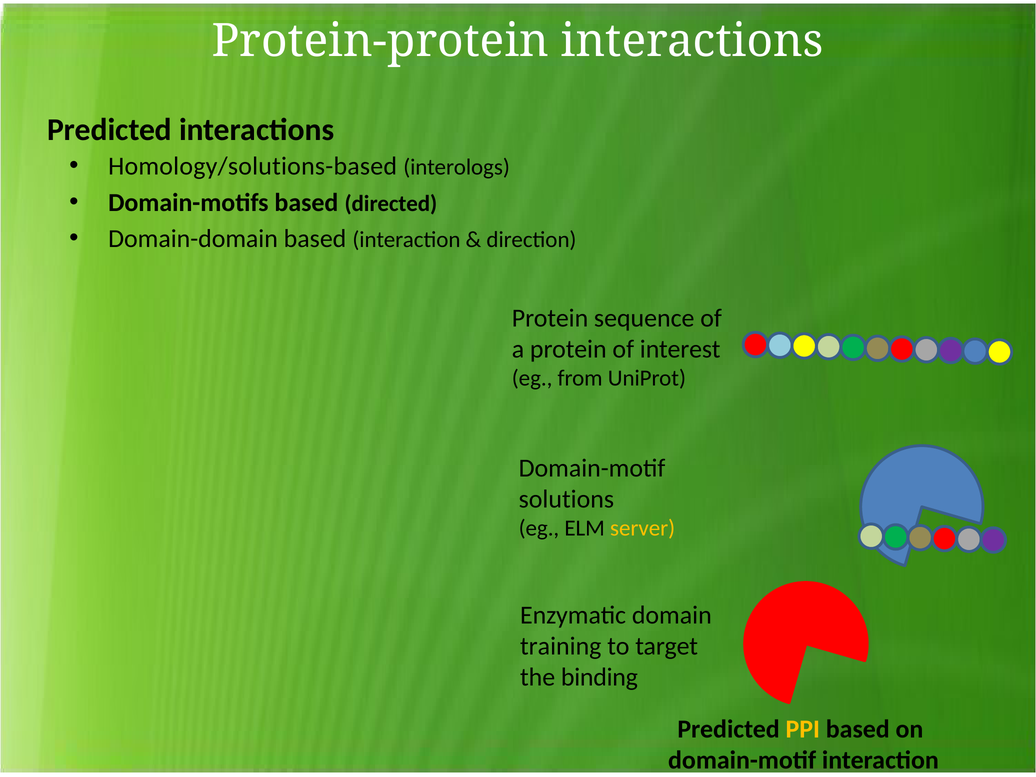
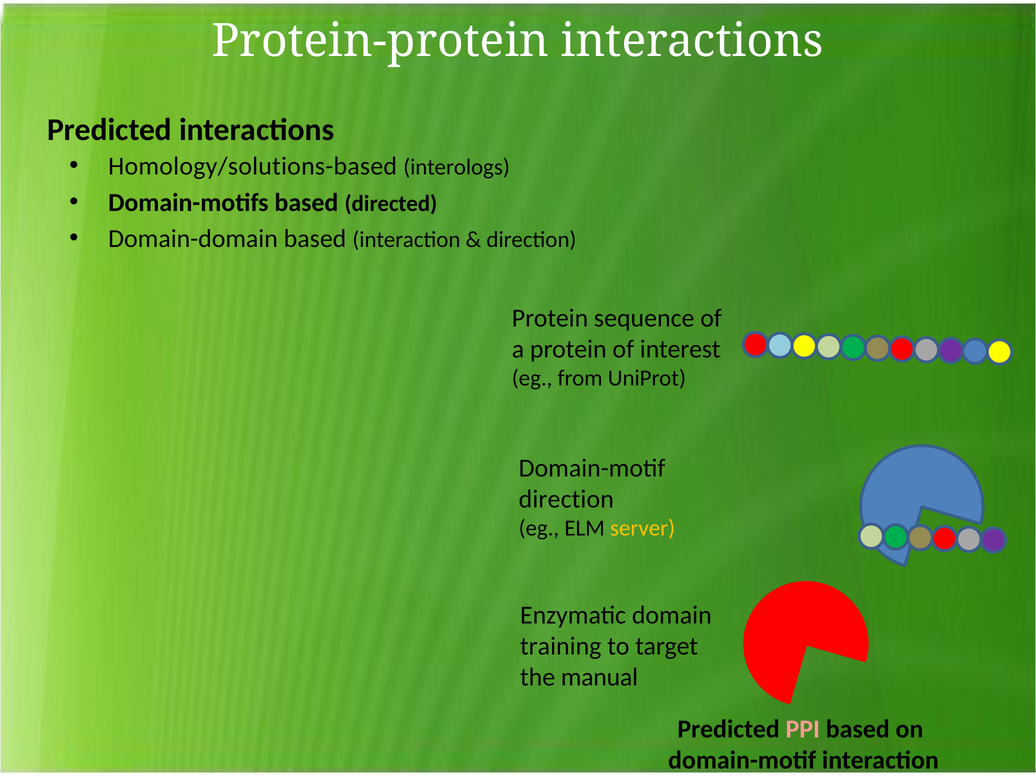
solutions: solutions -> direction (566, 499)
binding: binding -> manual (599, 677)
PPI colour: yellow -> pink (803, 729)
